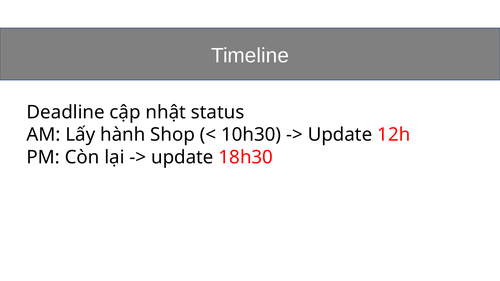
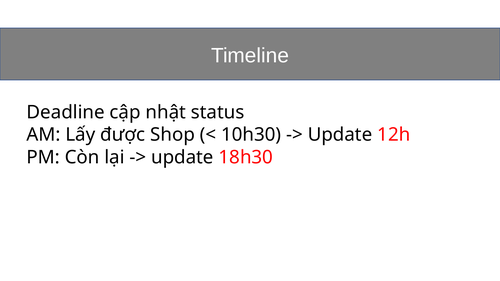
hành: hành -> được (123, 135)
